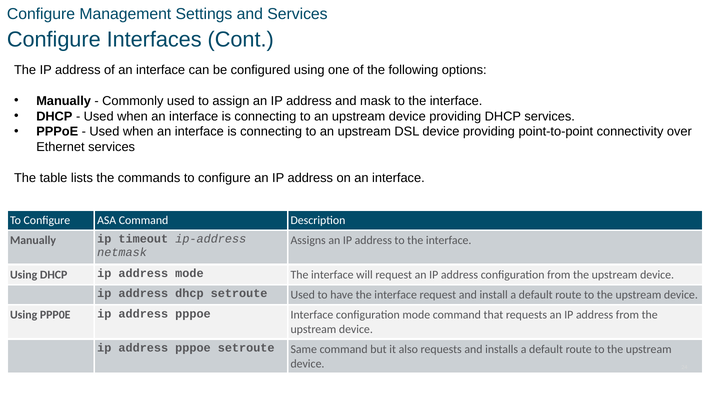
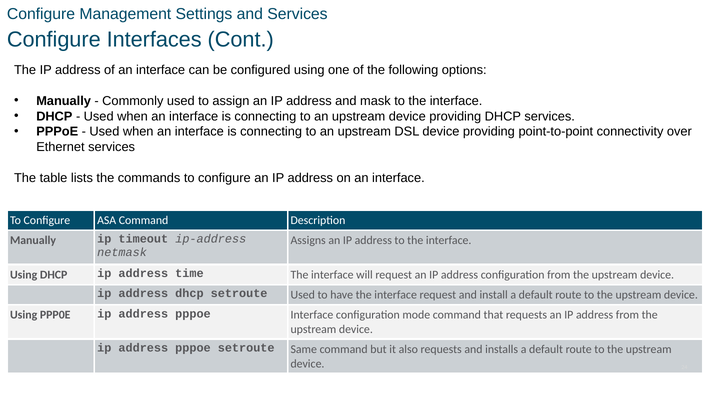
address mode: mode -> time (189, 273)
